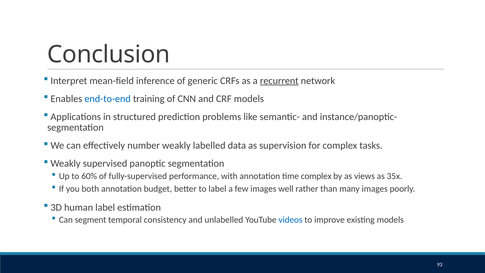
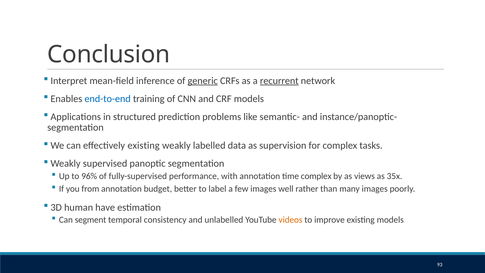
generic underline: none -> present (203, 81)
effectively number: number -> existing (144, 146)
60%: 60% -> 96% (89, 176)
both: both -> from (90, 189)
human label: label -> have (105, 207)
videos colour: blue -> orange (290, 220)
